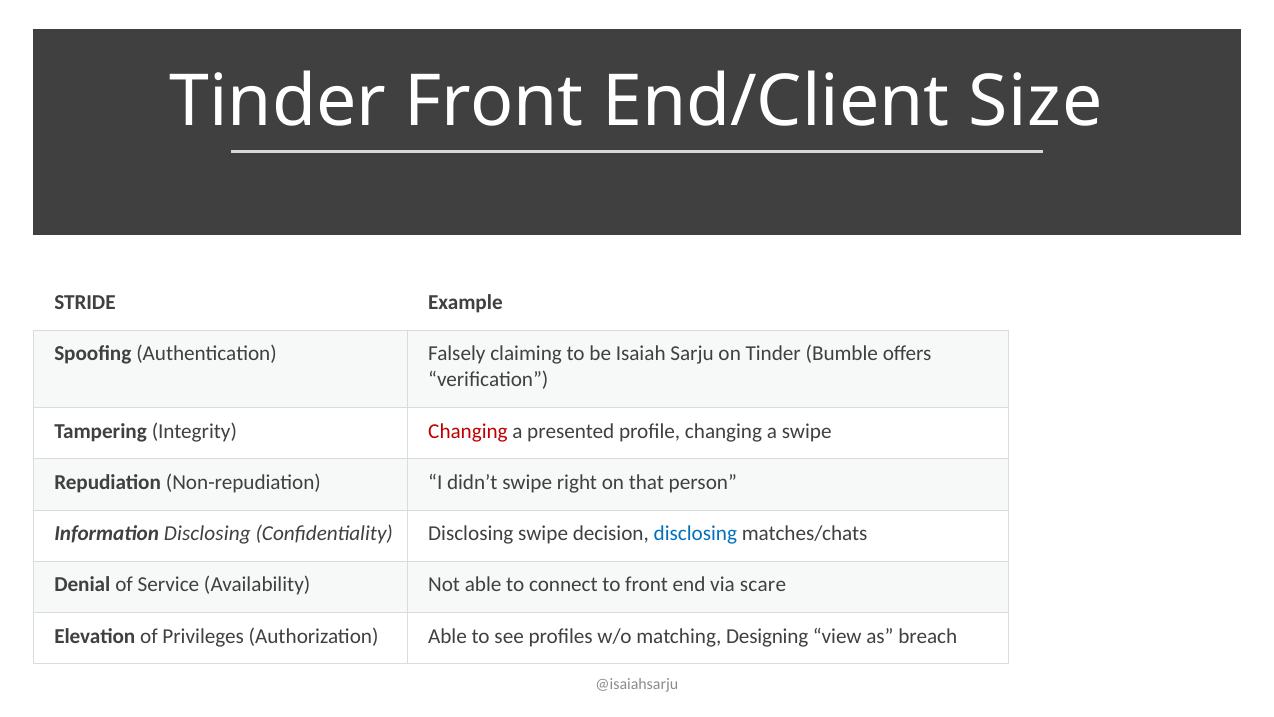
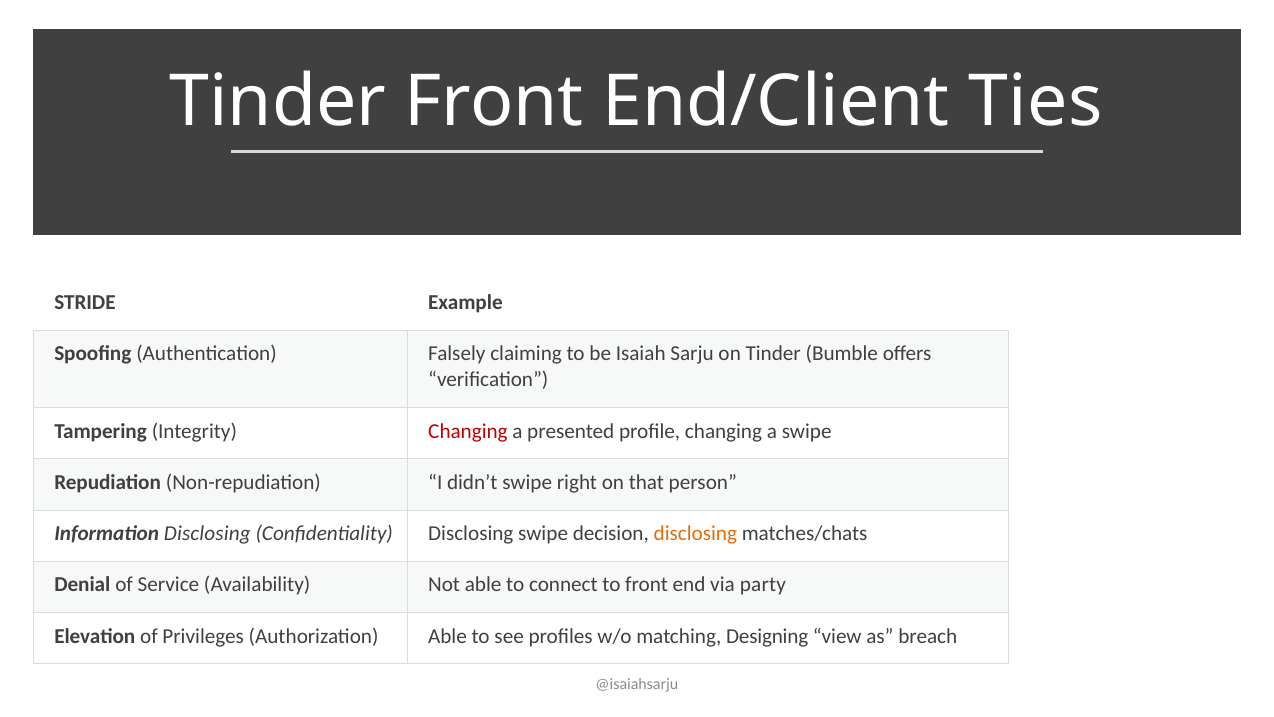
Size: Size -> Ties (1036, 102)
disclosing colour: blue -> orange (695, 533)
scare: scare -> party (763, 585)
